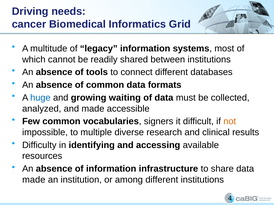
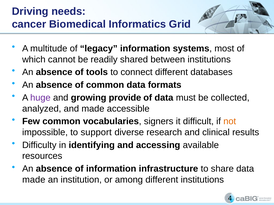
huge colour: blue -> purple (40, 98)
waiting: waiting -> provide (125, 98)
multiple: multiple -> support (96, 133)
